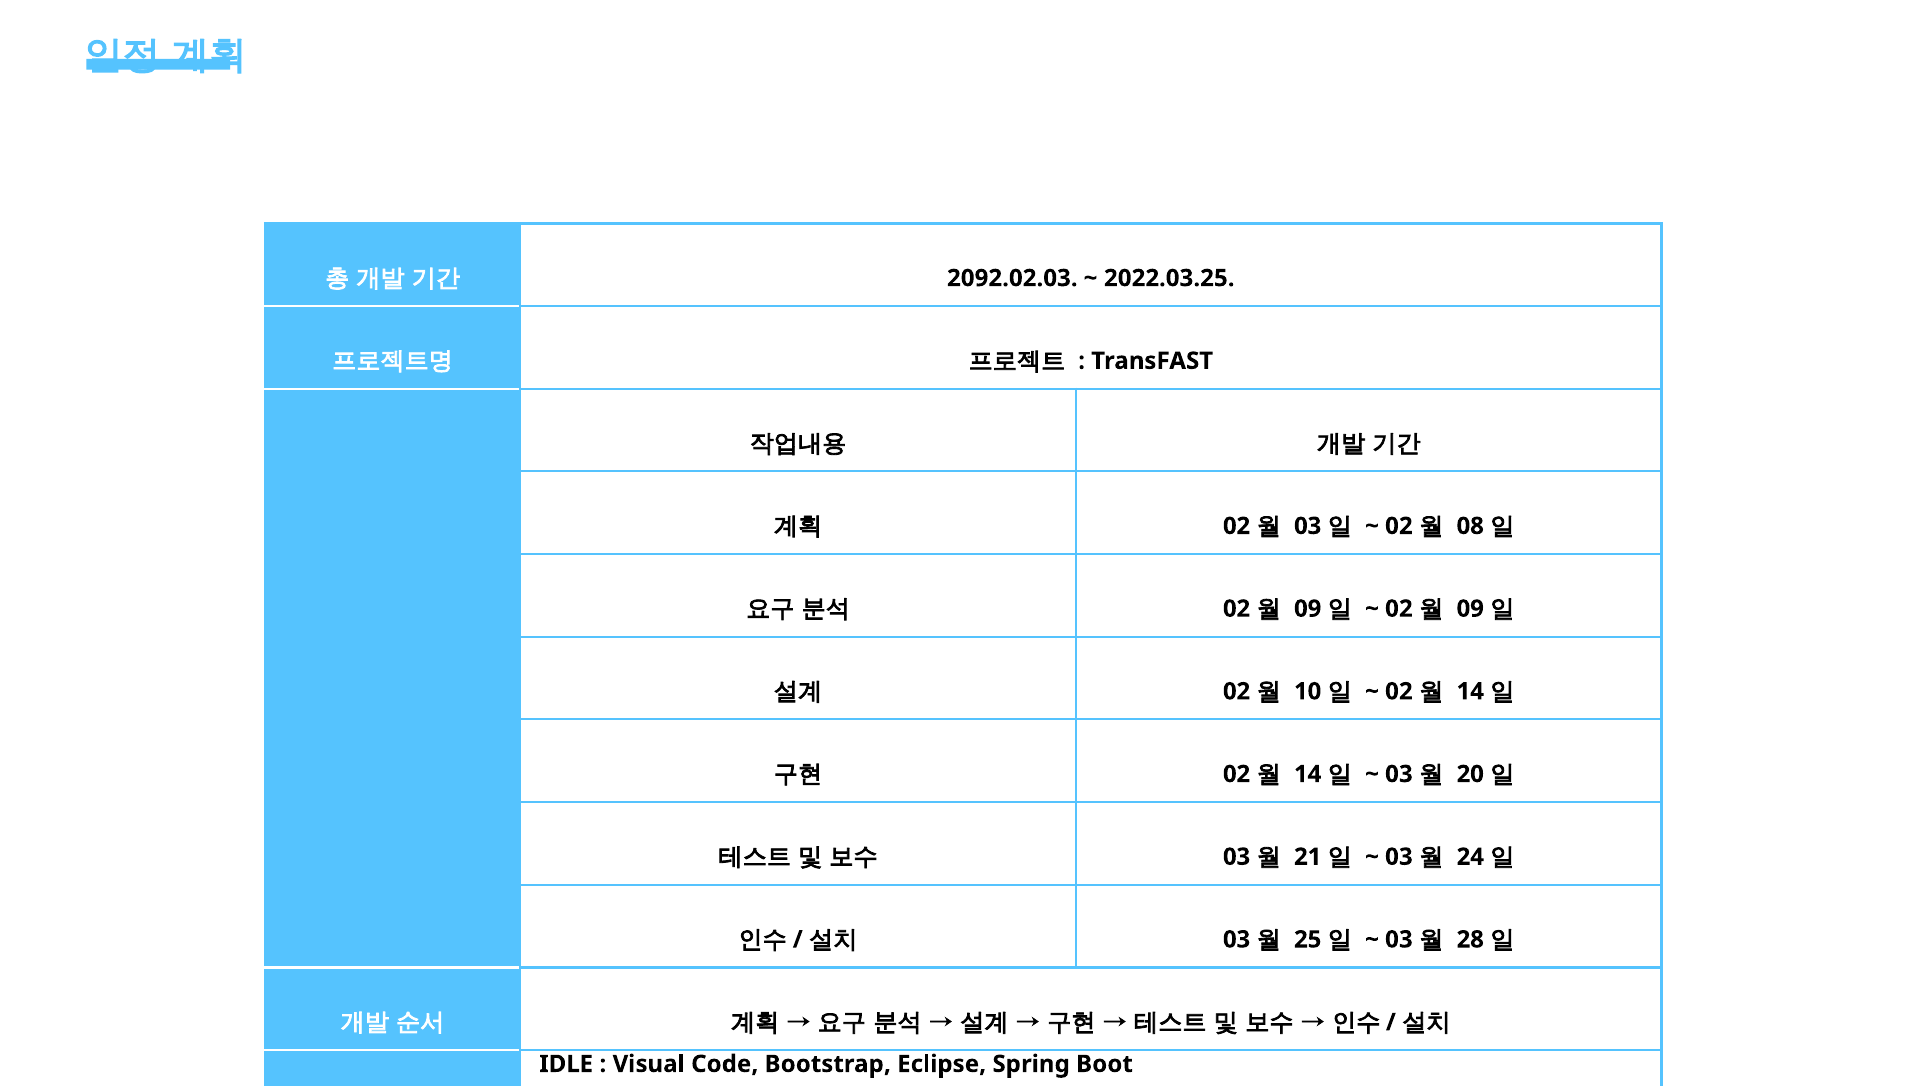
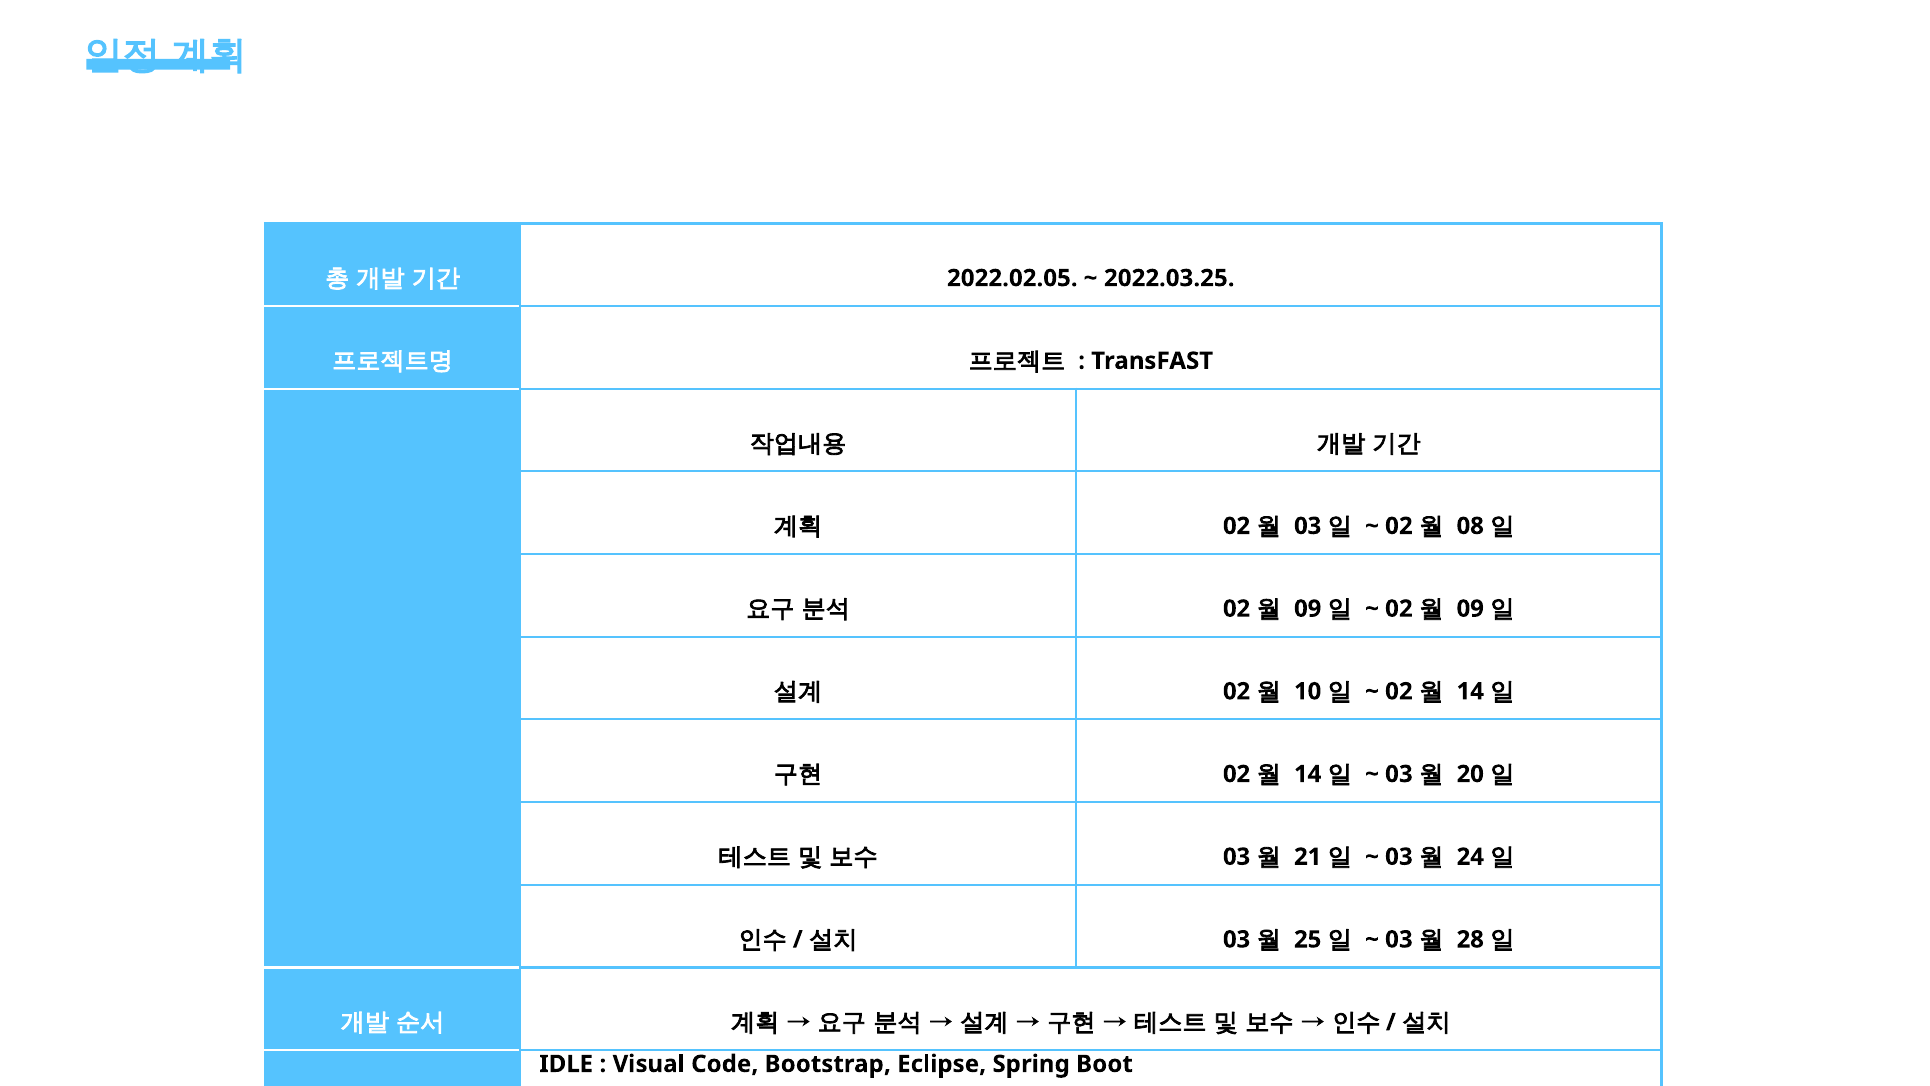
2092.02.03: 2092.02.03 -> 2022.02.05 (1012, 278)
